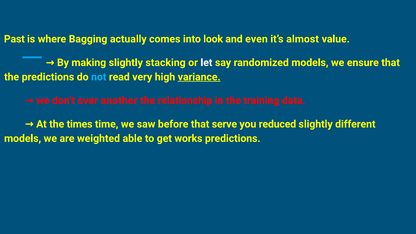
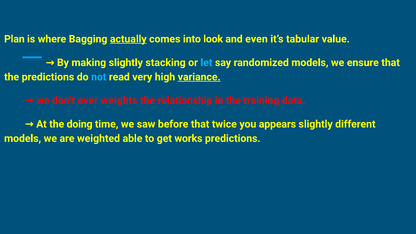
Past: Past -> Plan (14, 39)
actually underline: none -> present (128, 39)
almost: almost -> tabular (303, 39)
let colour: white -> light blue (206, 63)
another: another -> weights (119, 101)
times: times -> doing (80, 124)
serve: serve -> twice (224, 124)
reduced: reduced -> appears (277, 124)
